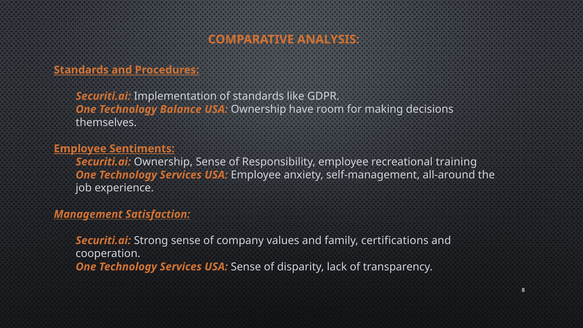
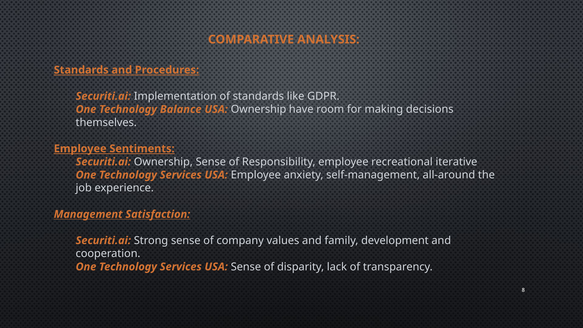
training: training -> iterative (456, 162)
certifications: certifications -> development (395, 240)
